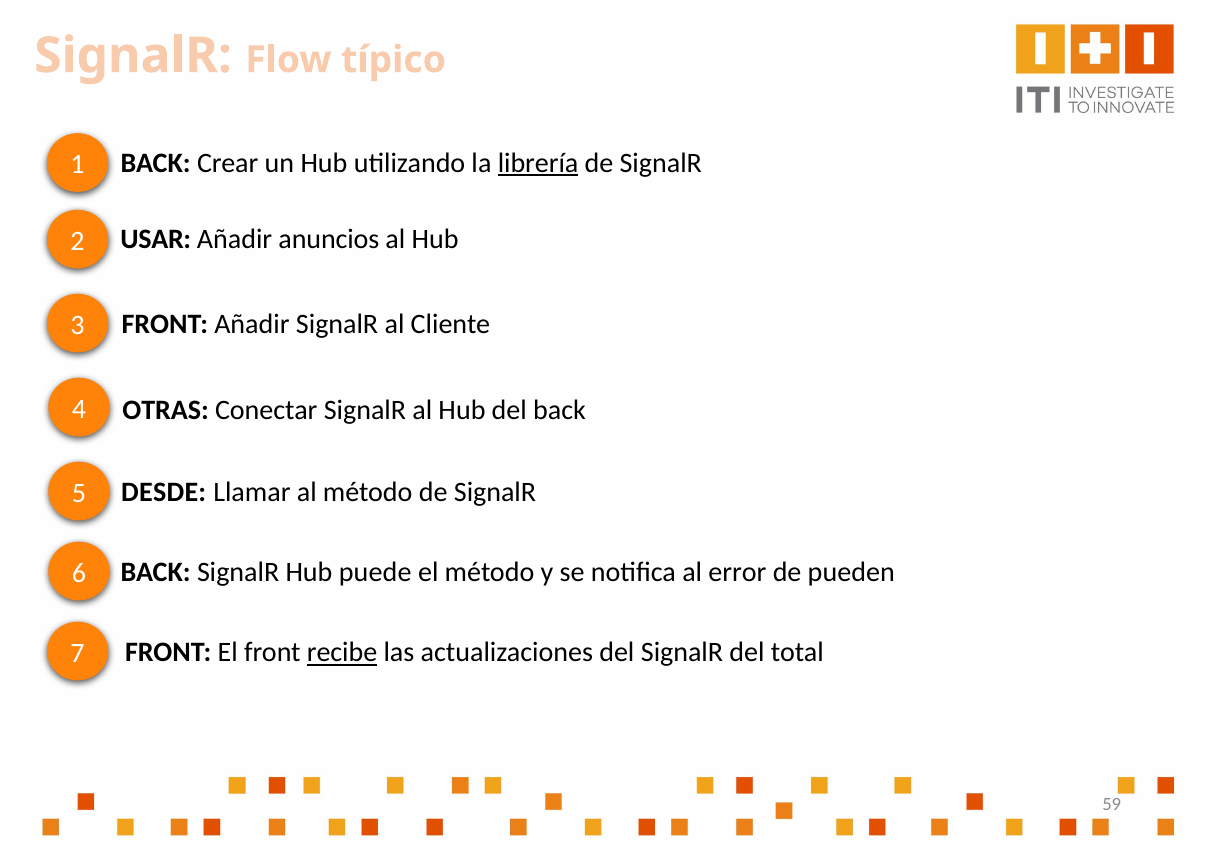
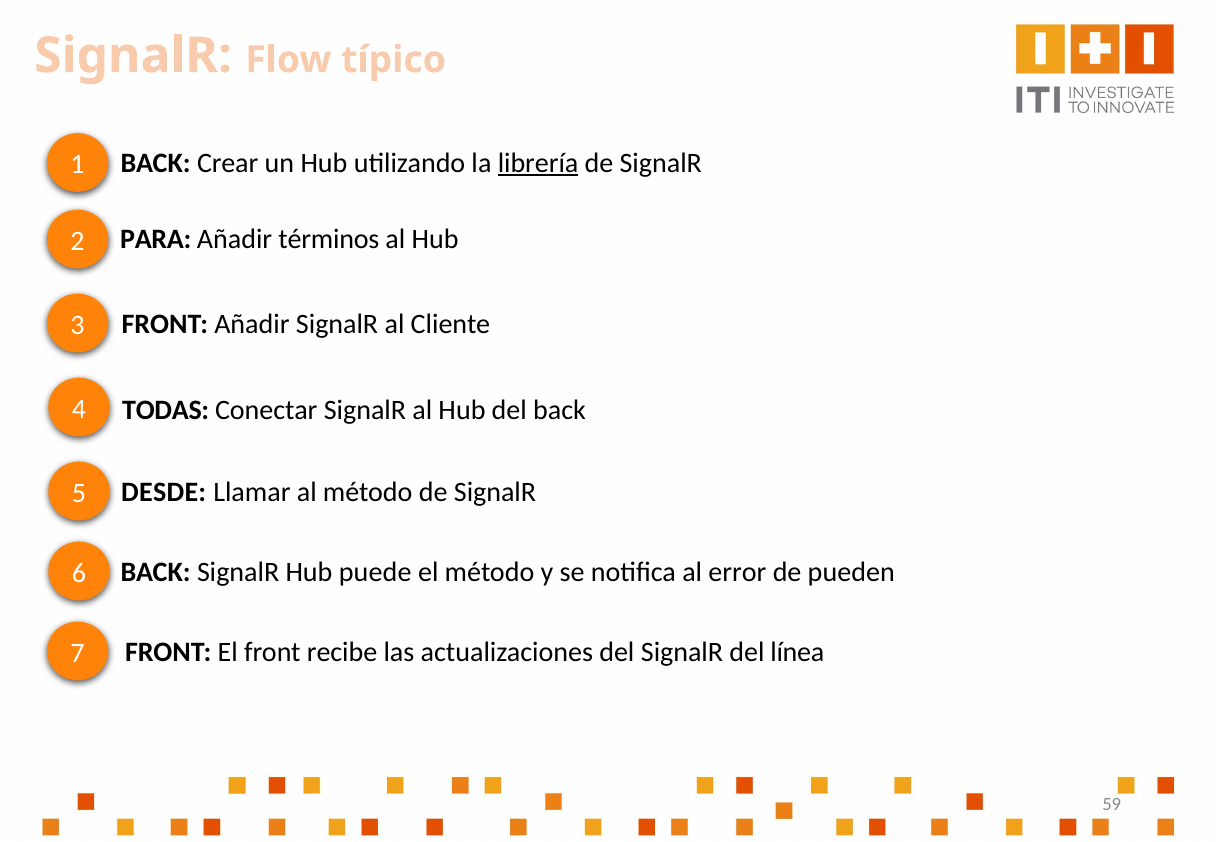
USAR: USAR -> PARA (156, 239)
anuncios: anuncios -> términos (329, 239)
OTRAS: OTRAS -> TODAS (166, 410)
recibe underline: present -> none (342, 653)
total: total -> línea (797, 653)
